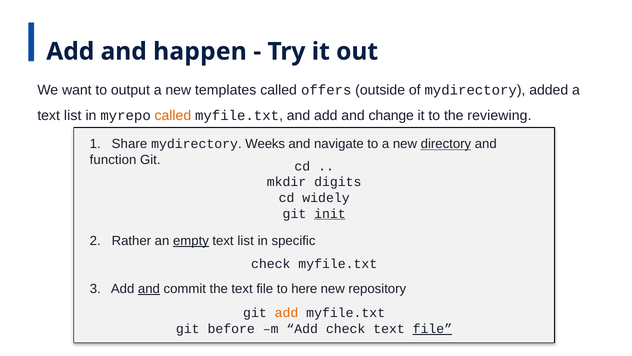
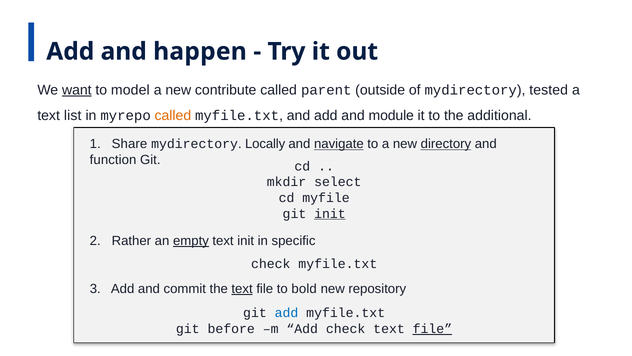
want underline: none -> present (77, 90)
output: output -> model (130, 90)
templates: templates -> contribute (226, 90)
offers: offers -> parent (326, 90)
added: added -> tested (549, 90)
change: change -> module (391, 115)
reviewing: reviewing -> additional (499, 115)
Weeks: Weeks -> Locally (265, 144)
navigate underline: none -> present (339, 144)
digits: digits -> select (338, 182)
widely: widely -> myfile (326, 198)
list: list -> init (246, 241)
and underline: present -> none (149, 289)
text underline: none -> present (242, 289)
here: here -> bold (304, 289)
add colour: orange -> blue (287, 313)
